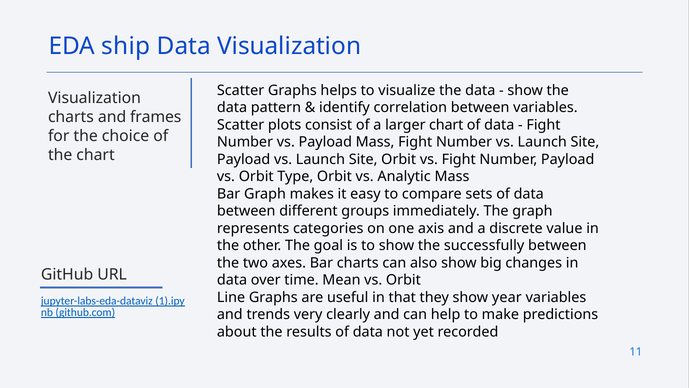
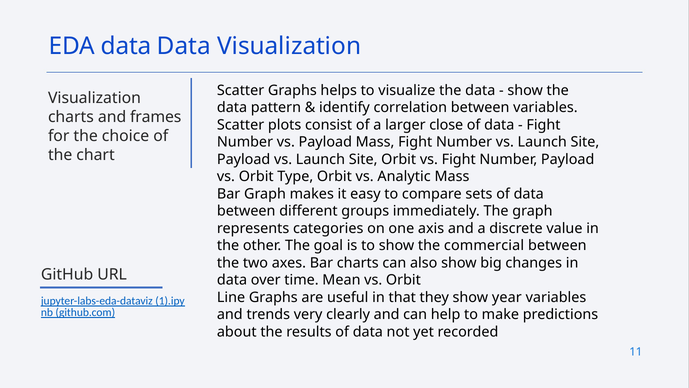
EDA ship: ship -> data (126, 46)
larger chart: chart -> close (446, 125)
successfully: successfully -> commercial (484, 245)
